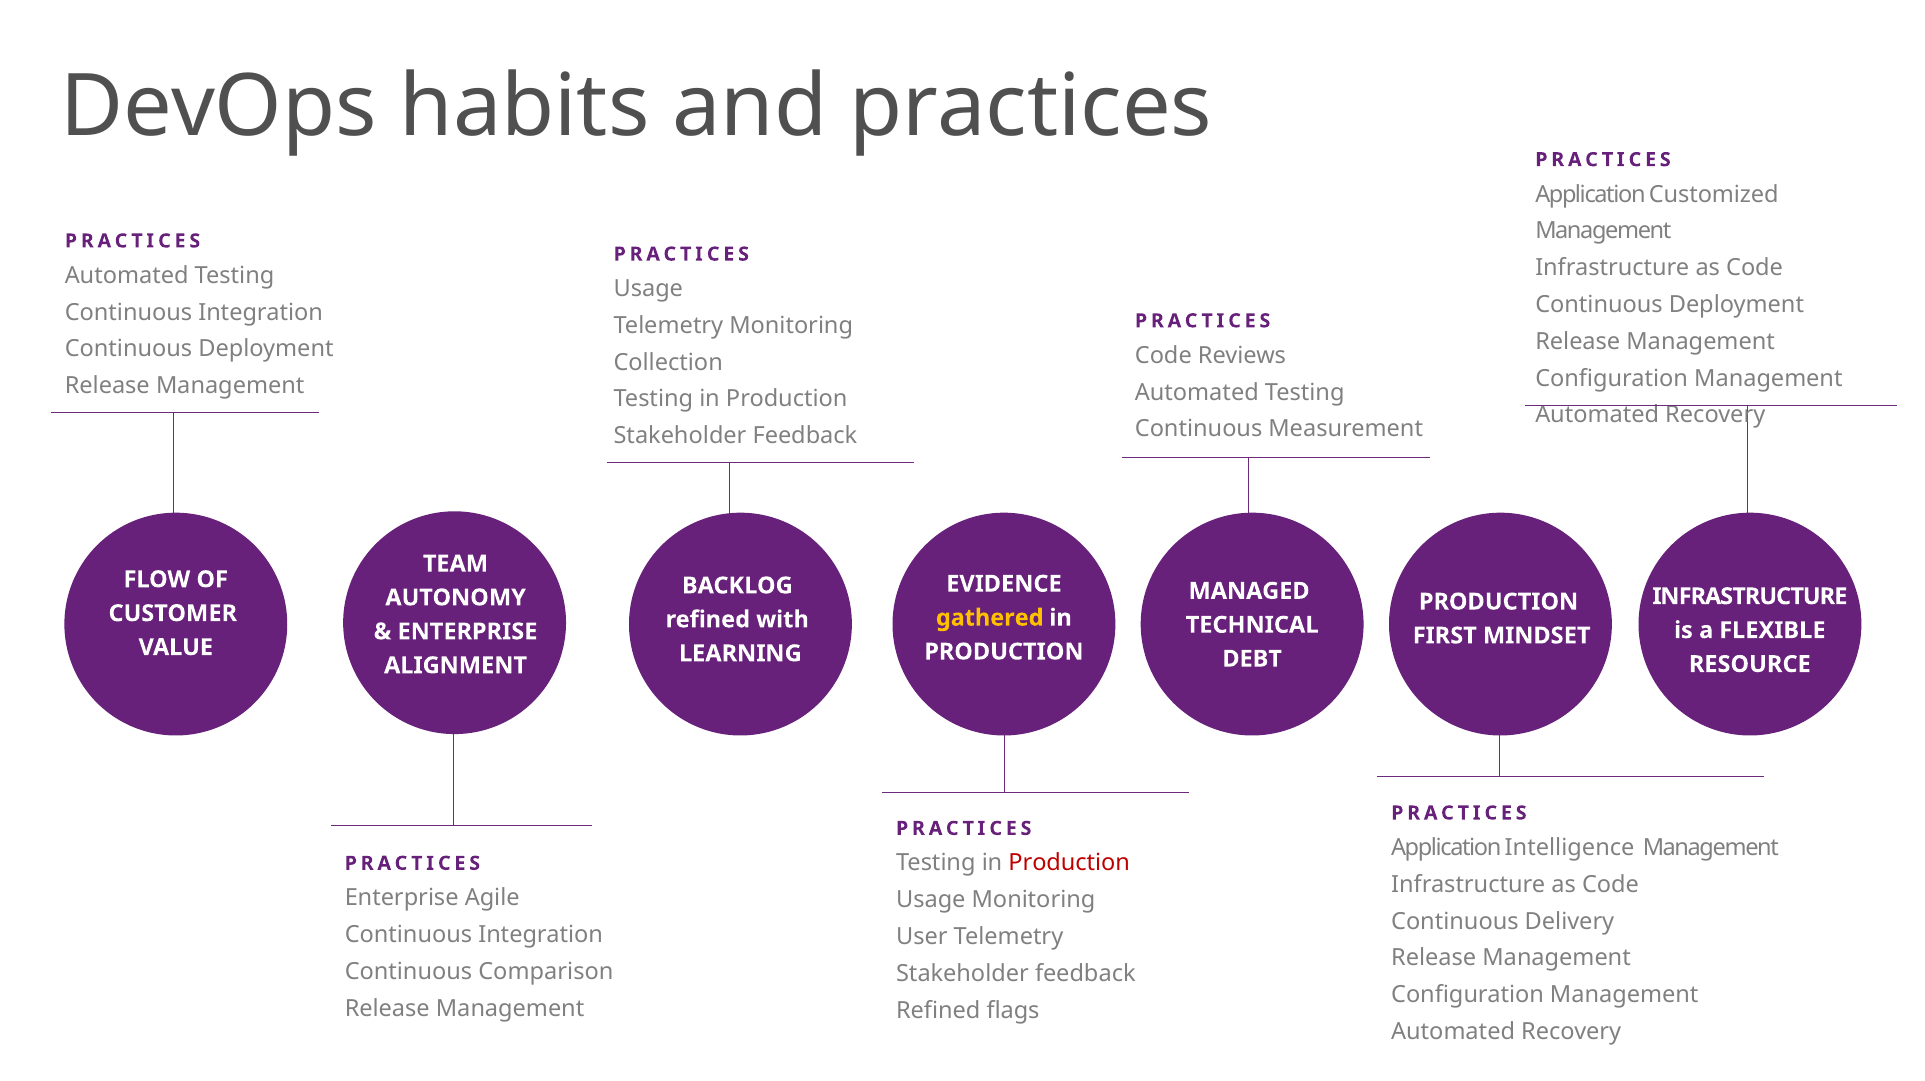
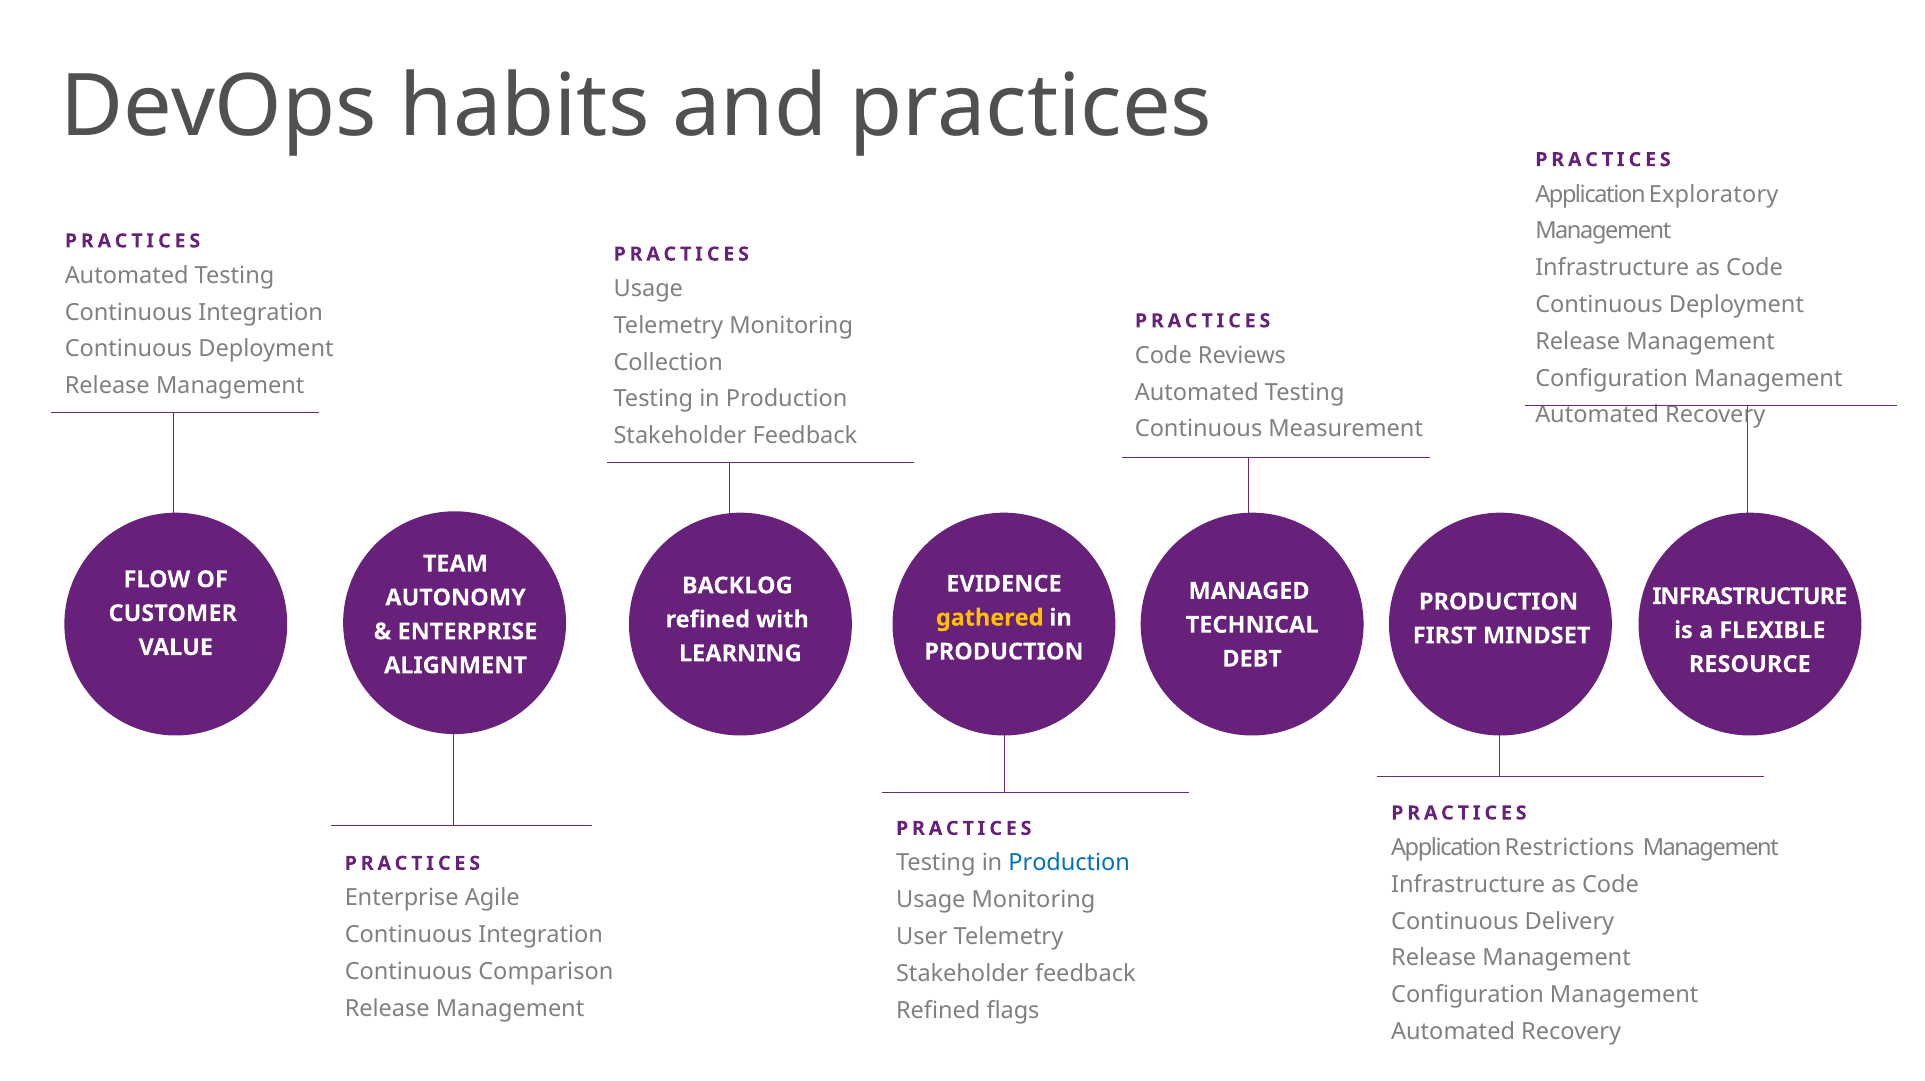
Customized: Customized -> Exploratory (1714, 194)
Intelligence: Intelligence -> Restrictions (1570, 848)
Production colour: red -> blue (1069, 864)
